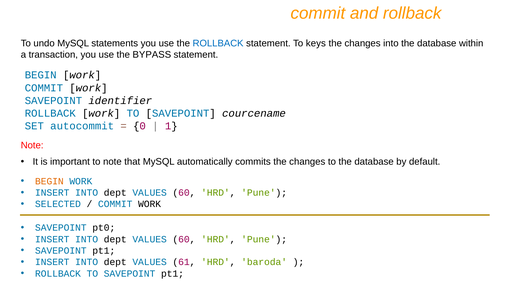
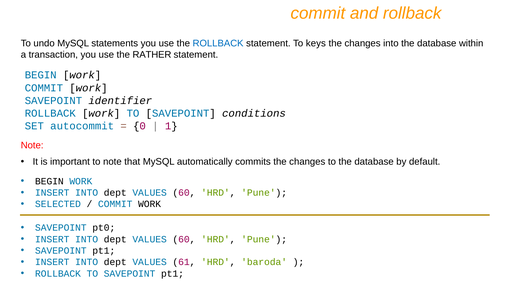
BYPASS: BYPASS -> RATHER (152, 55)
courcename: courcename -> conditions (254, 113)
BEGIN colour: orange -> black (49, 181)
